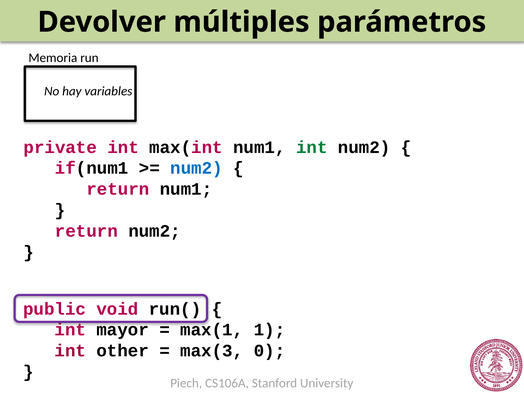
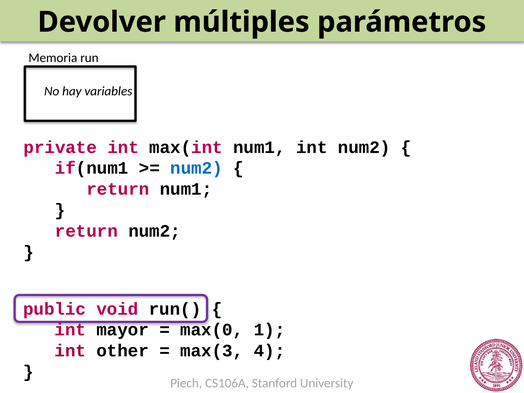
int colour: green -> black (312, 147)
max(1: max(1 -> max(0 (212, 330)
0: 0 -> 4 (269, 351)
